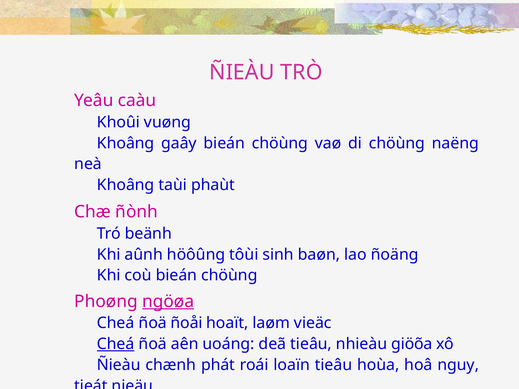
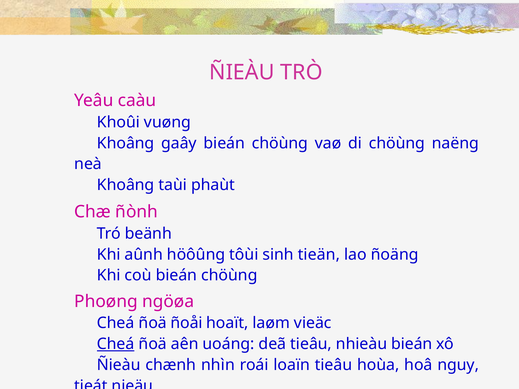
baøn: baøn -> tieän (319, 255)
ngöøa underline: present -> none (168, 302)
nhieàu giöõa: giöõa -> bieán (412, 344)
phát: phát -> nhìn (218, 365)
